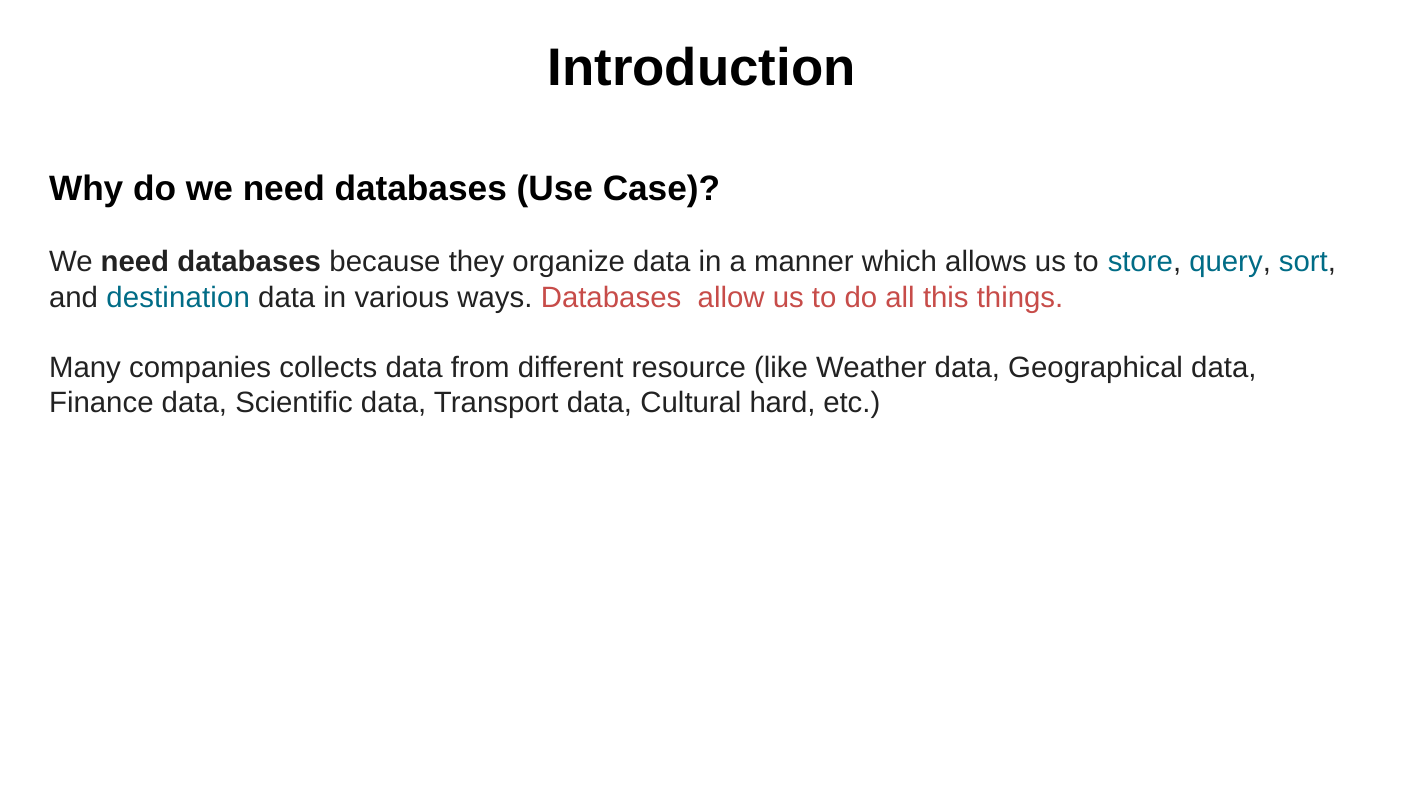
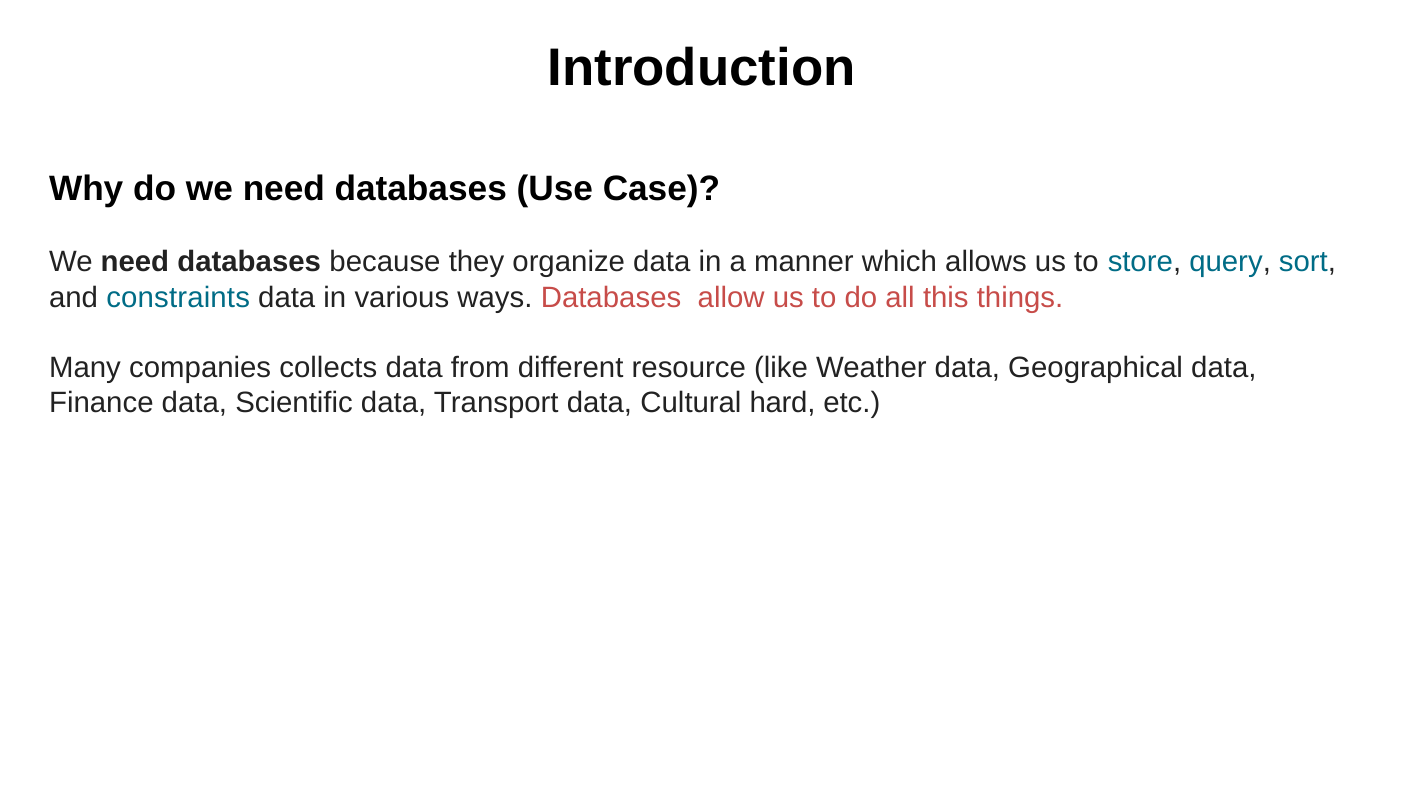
destination: destination -> constraints (178, 297)
